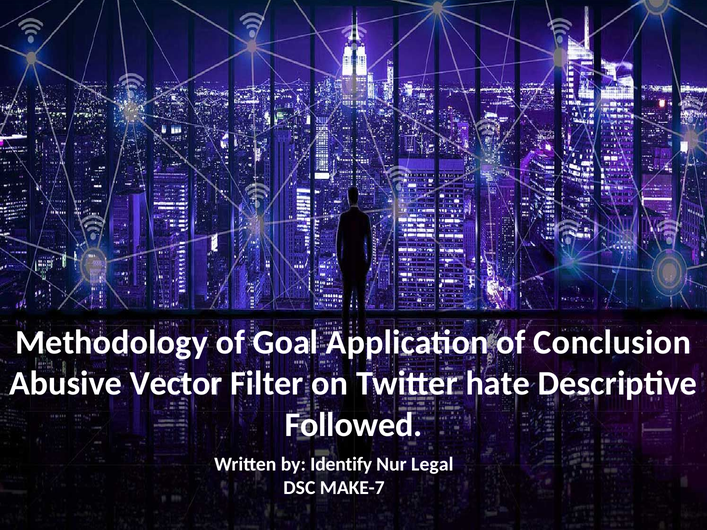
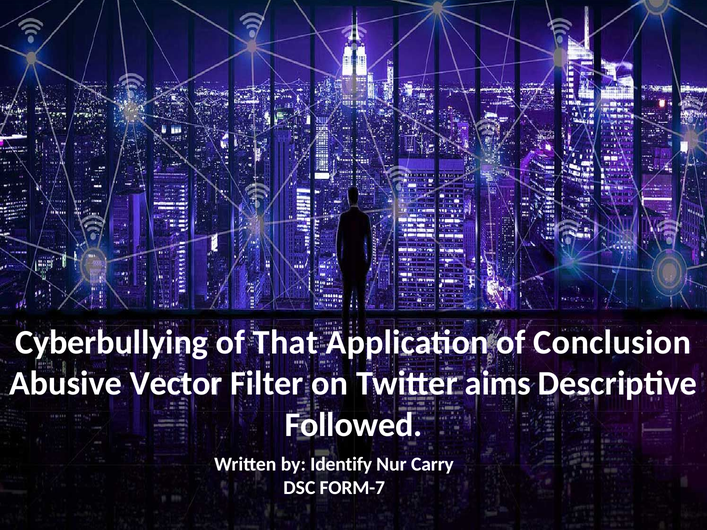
Methodology: Methodology -> Cyberbullying (112, 343)
Goal: Goal -> That (285, 343)
hate: hate -> aims (498, 384)
Legal: Legal -> Carry (432, 464)
MAKE-7: MAKE-7 -> FORM-7 (352, 488)
